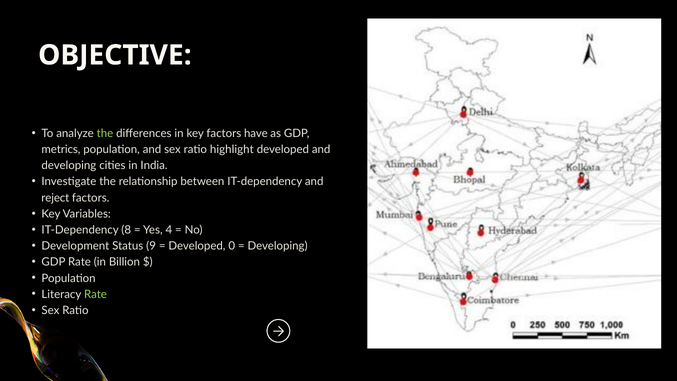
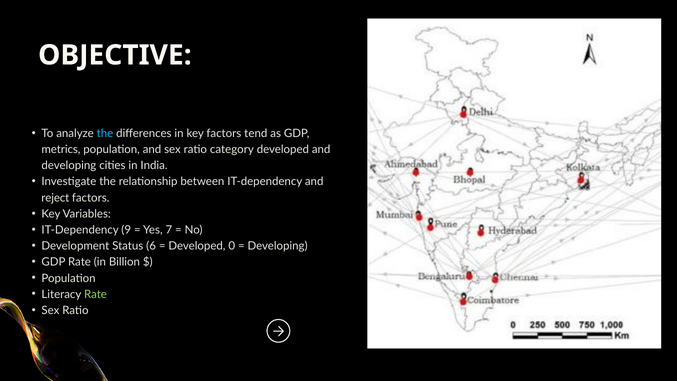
the colour: light green -> light blue (105, 133)
have: have -> tend (256, 133)
highlight: highlight -> category (232, 149)
8: 8 -> 9 (126, 230)
4: 4 -> 7 (169, 230)
9: 9 -> 6 (151, 246)
